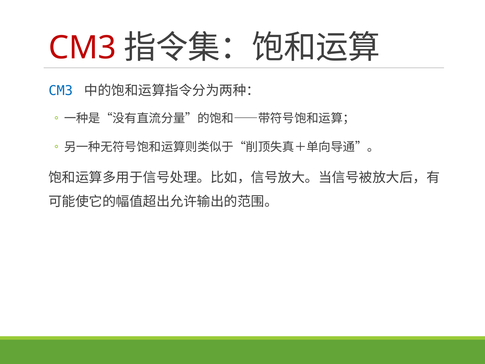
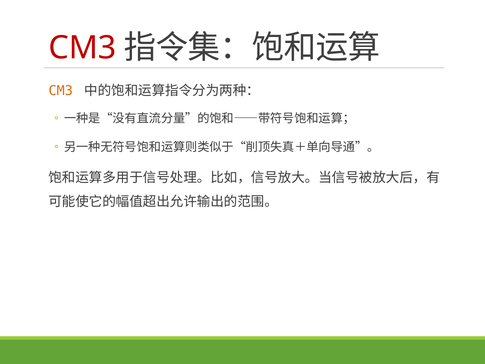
CM3 colour: blue -> orange (61, 91)
